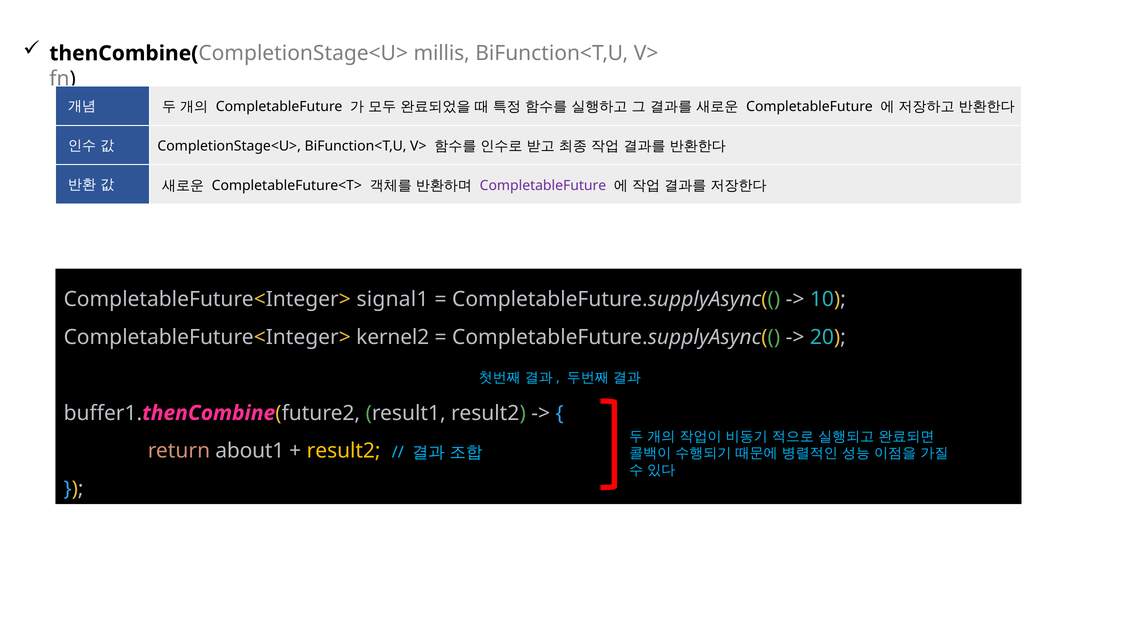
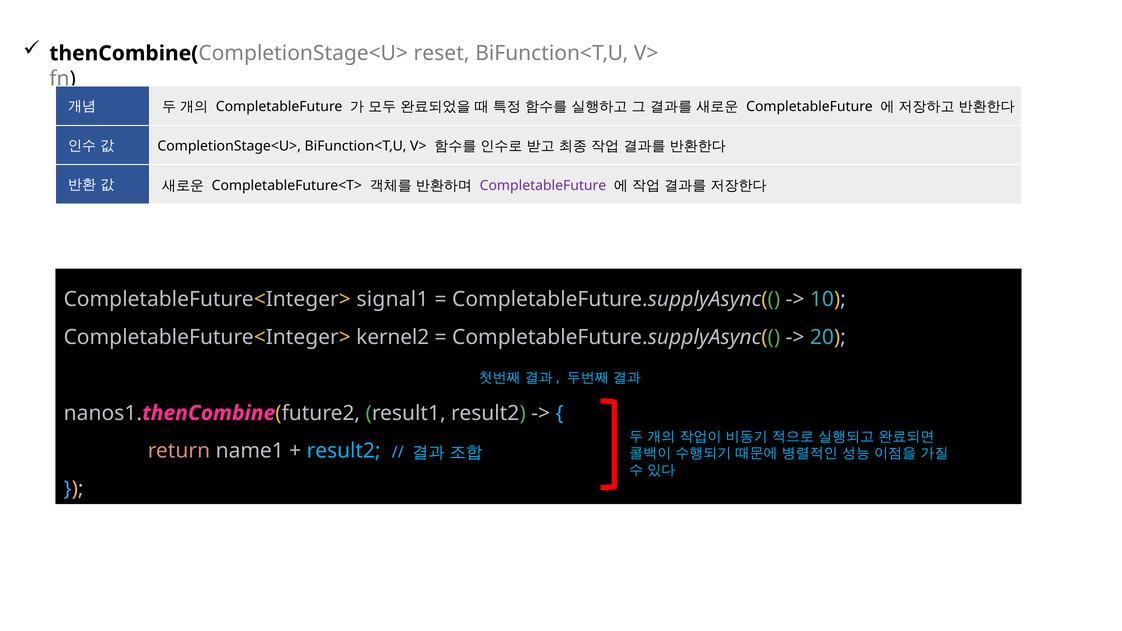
millis: millis -> reset (442, 53)
buffer1: buffer1 -> nanos1 (103, 413)
about1: about1 -> name1 (250, 451)
result2 colour: yellow -> light blue (344, 451)
